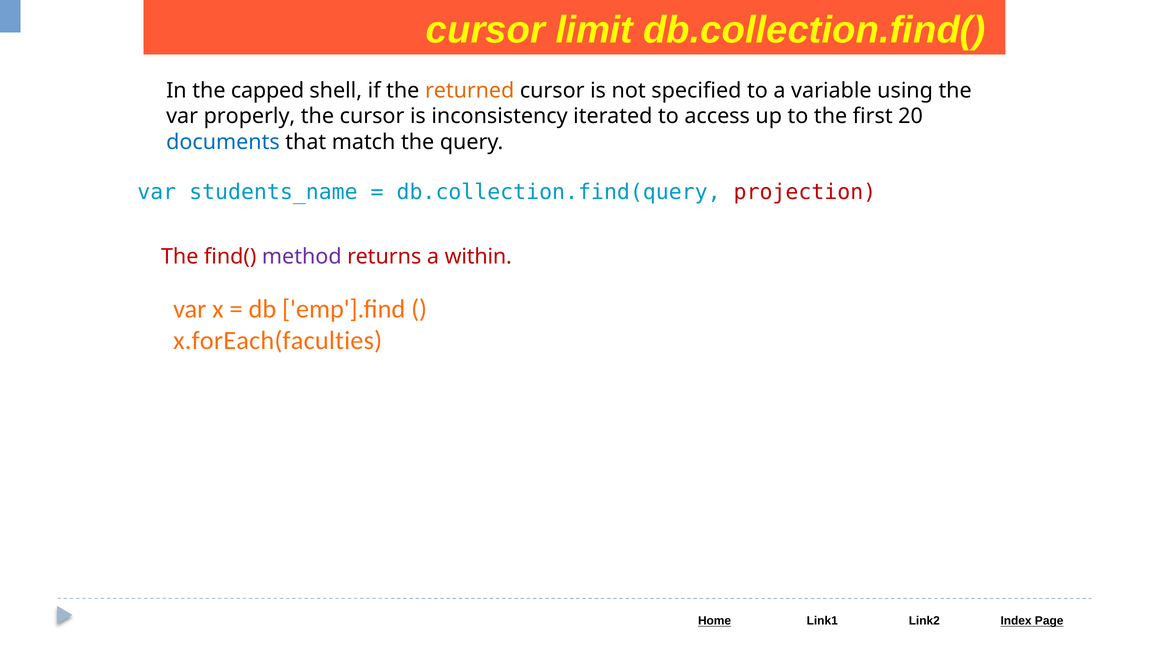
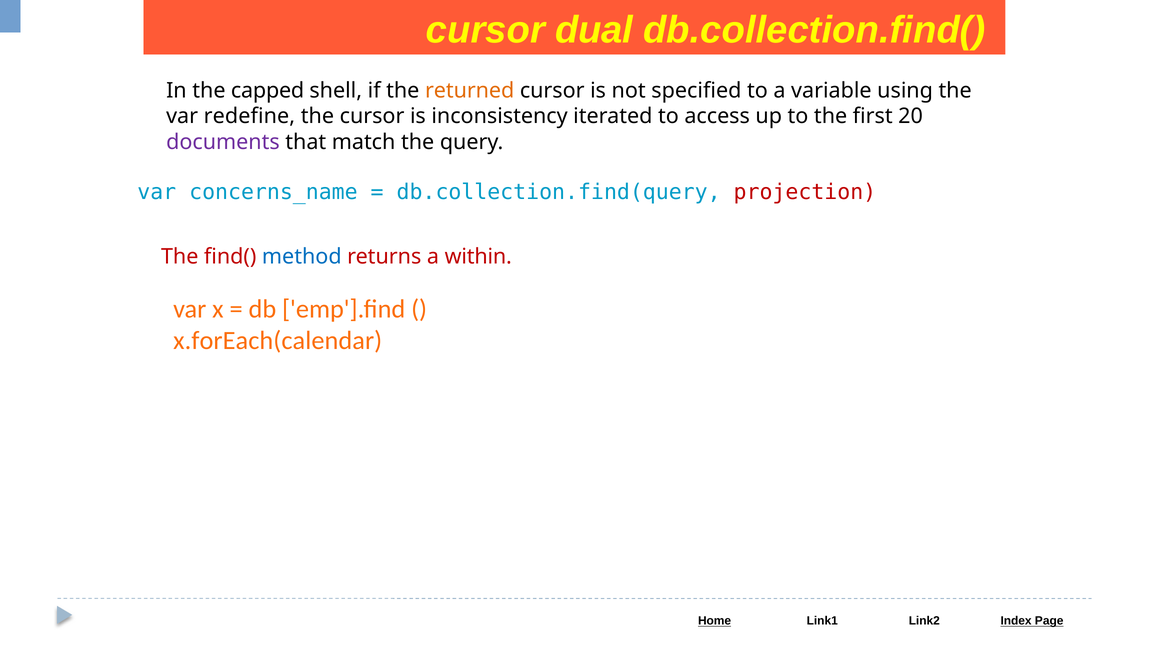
limit: limit -> dual (594, 30)
properly: properly -> redefine (249, 116)
documents colour: blue -> purple (223, 142)
students_name: students_name -> concerns_name (273, 192)
method colour: purple -> blue (302, 257)
x.forEach(faculties: x.forEach(faculties -> x.forEach(calendar (278, 341)
